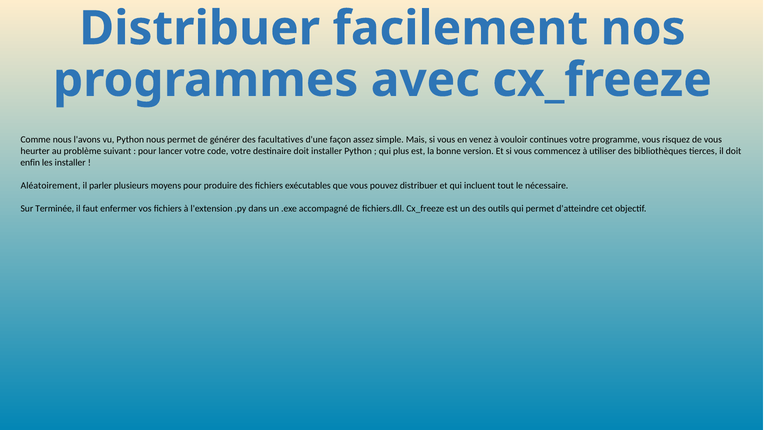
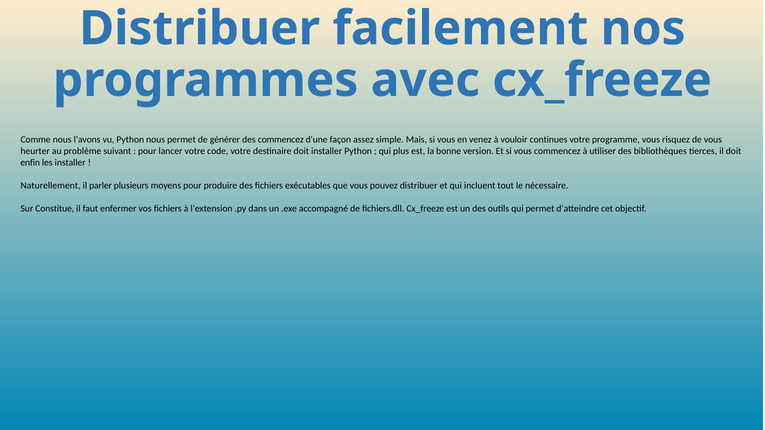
des facultatives: facultatives -> commencez (281, 140)
Aléatoirement: Aléatoirement -> Naturellement (51, 186)
Terminée: Terminée -> Constitue (55, 209)
